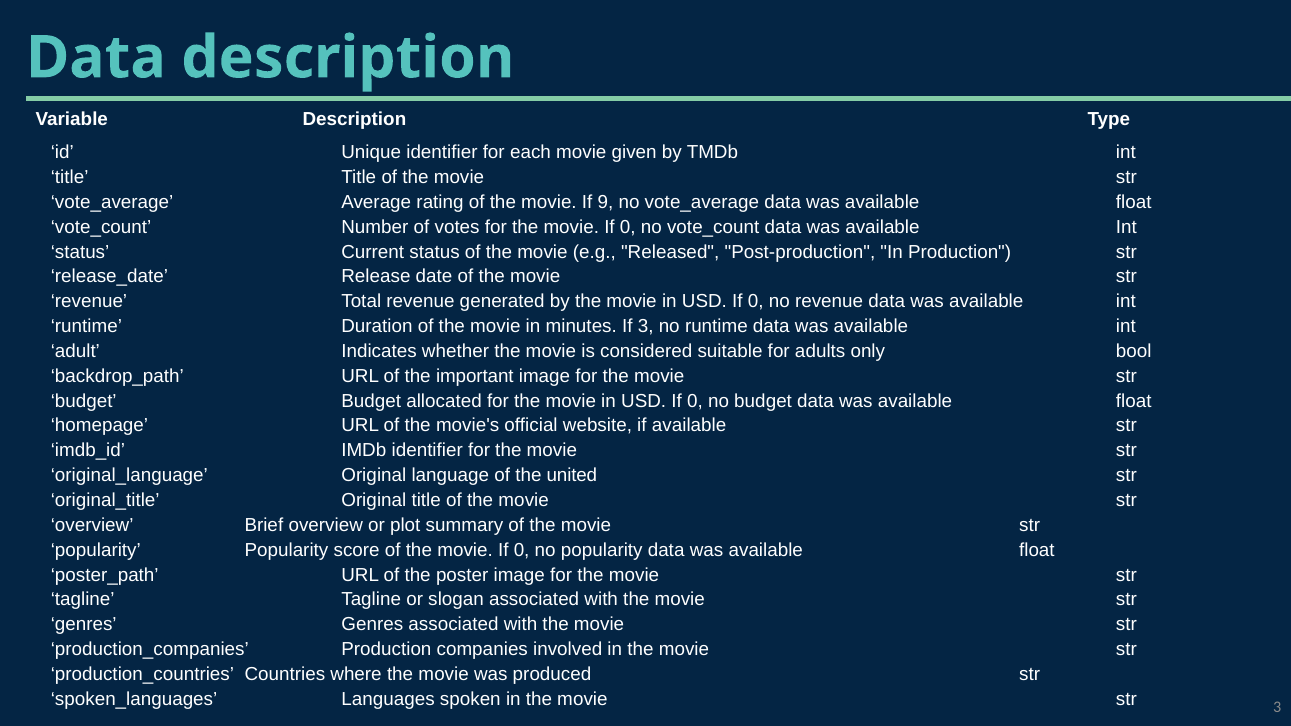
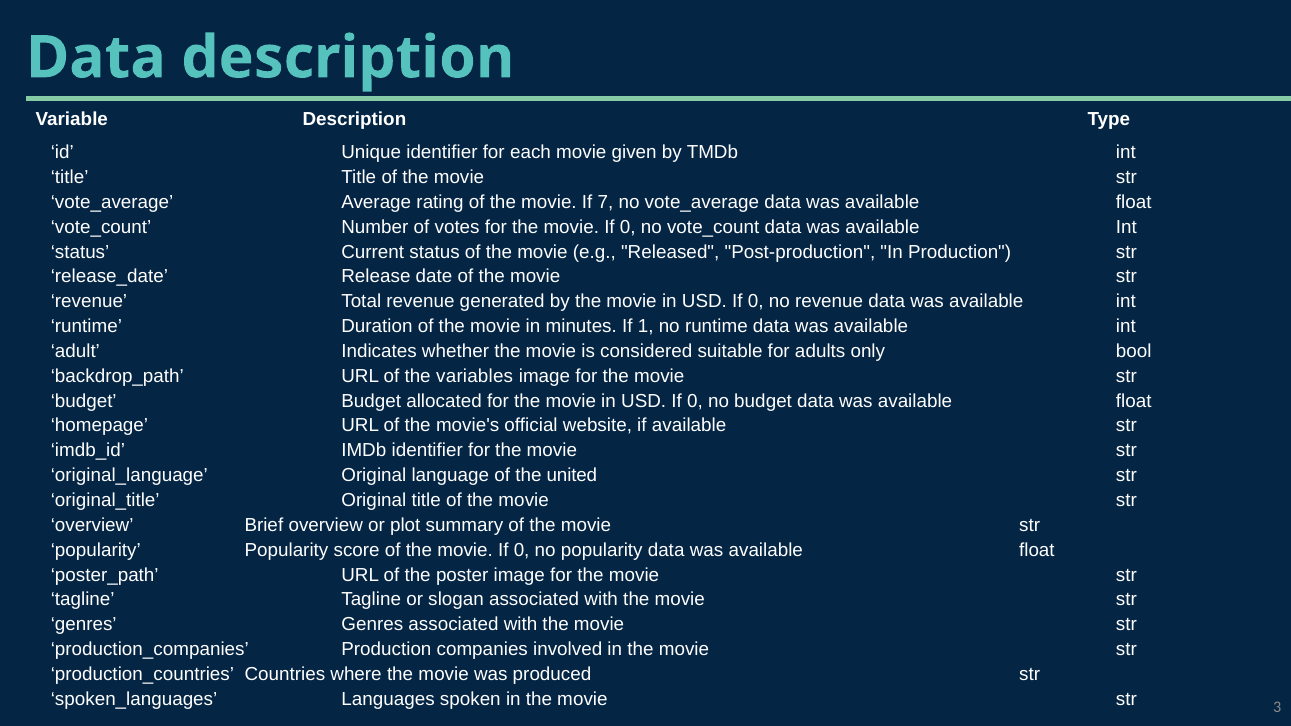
9: 9 -> 7 (606, 202)
If 3: 3 -> 1 (646, 326)
important: important -> variables (475, 376)
